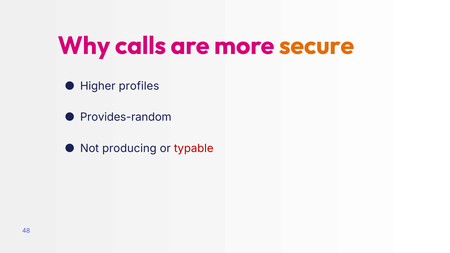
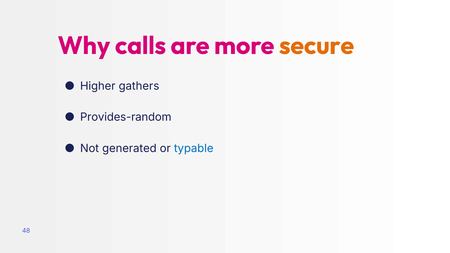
profiles: profiles -> gathers (139, 86)
producing: producing -> generated (129, 148)
typable colour: red -> blue (194, 148)
